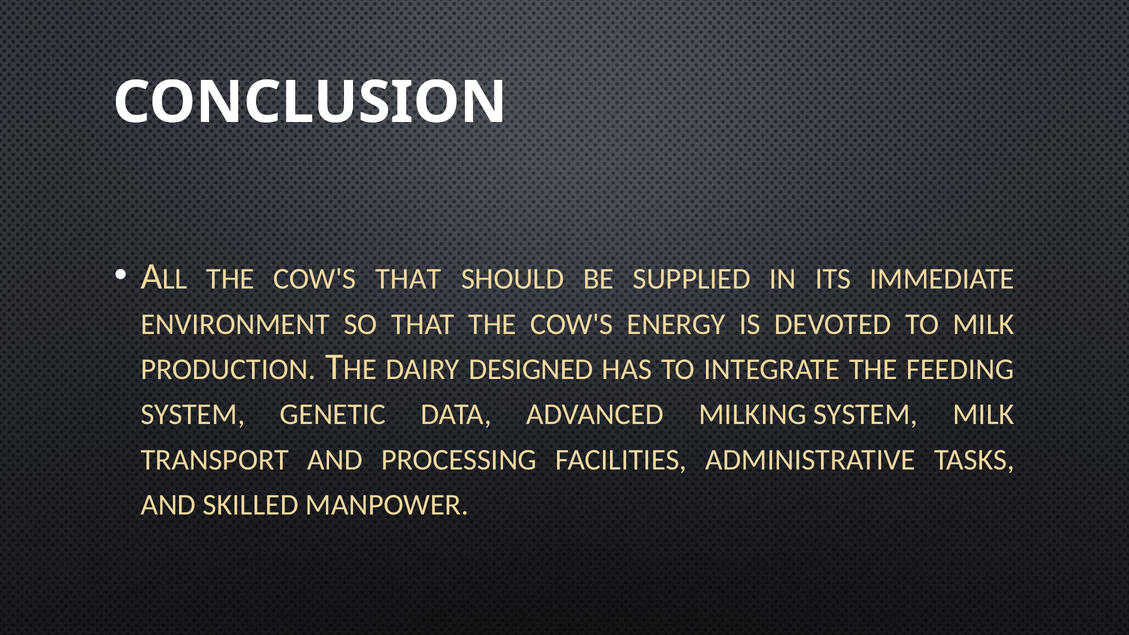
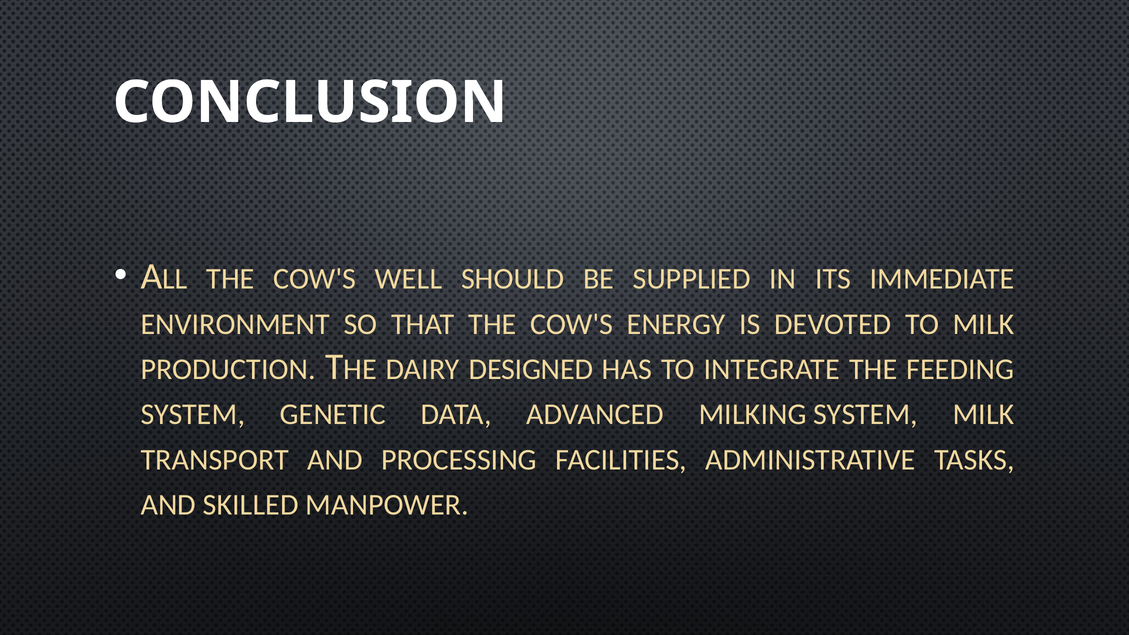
COW'S THAT: THAT -> WELL (409, 279)
